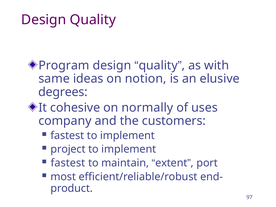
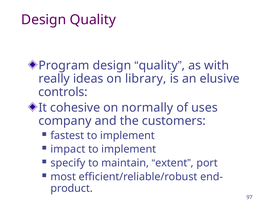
same: same -> really (54, 79)
notion: notion -> library (146, 79)
degrees: degrees -> controls (63, 92)
project: project -> impact (68, 149)
fastest: fastest -> specify (68, 163)
